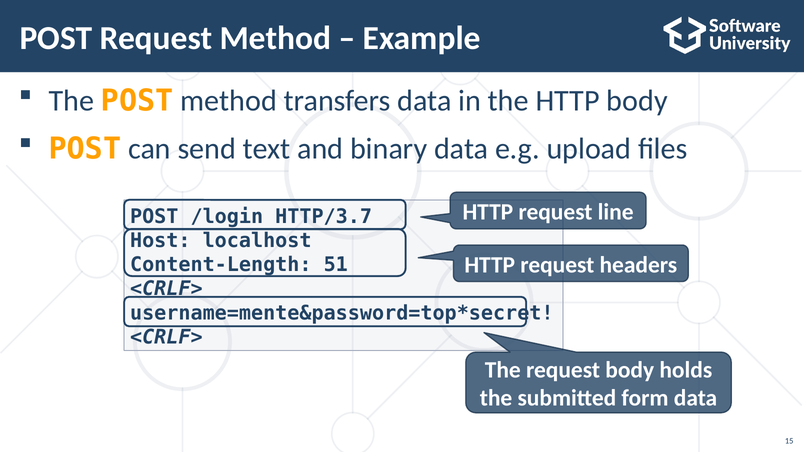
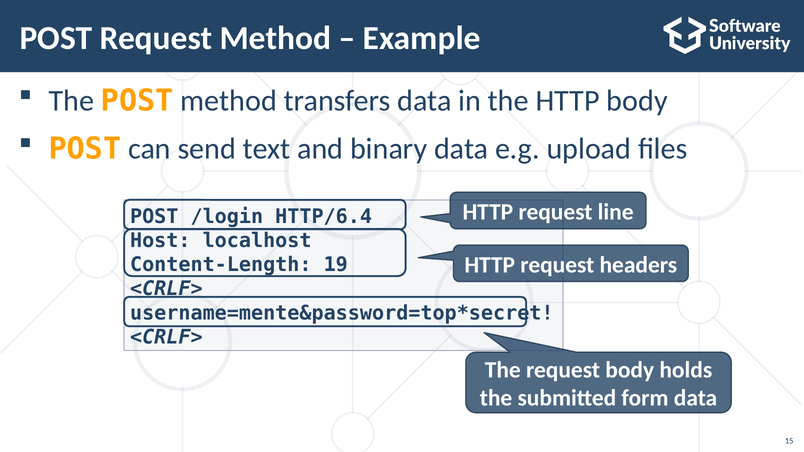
HTTP/3.7: HTTP/3.7 -> HTTP/6.4 (324, 217)
51: 51 -> 19 (336, 265)
